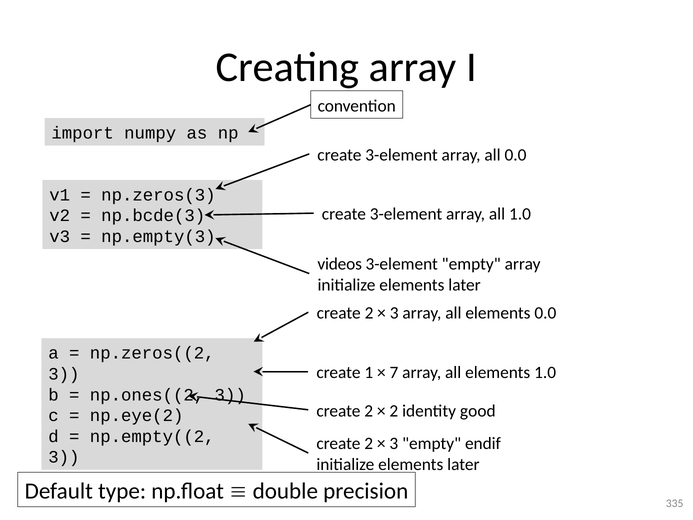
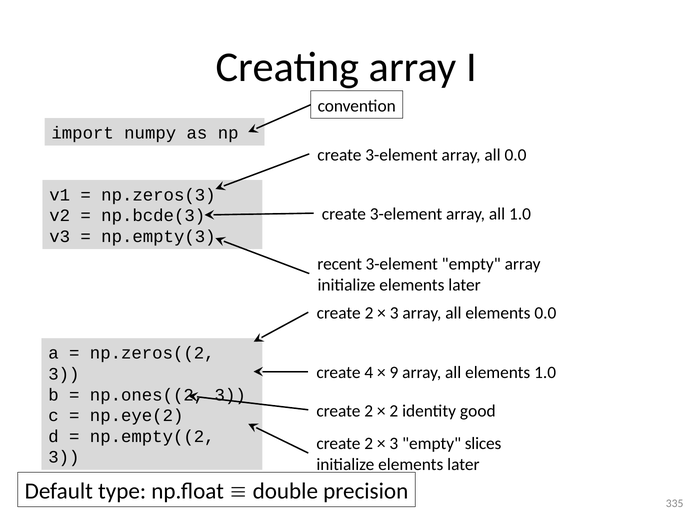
videos: videos -> recent (340, 264)
1: 1 -> 4 (369, 372)
7: 7 -> 9 (394, 372)
endif: endif -> slices (483, 443)
